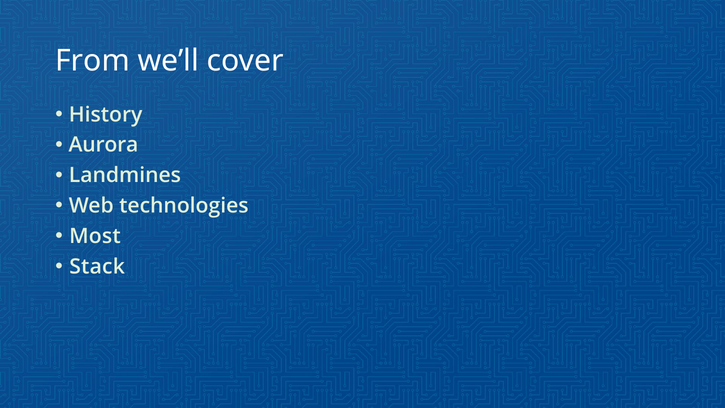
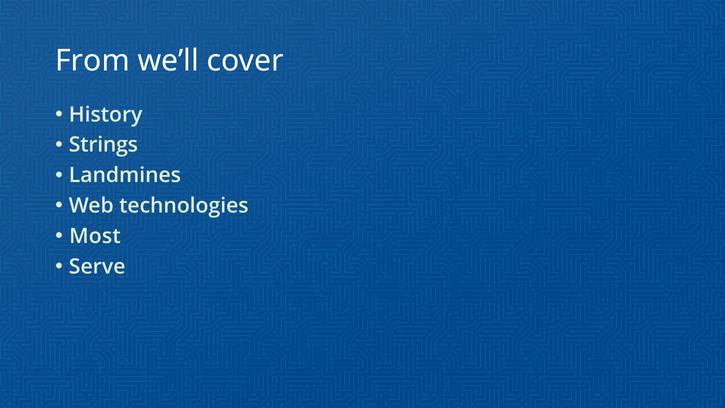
Aurora: Aurora -> Strings (103, 145)
Stack: Stack -> Serve (97, 267)
